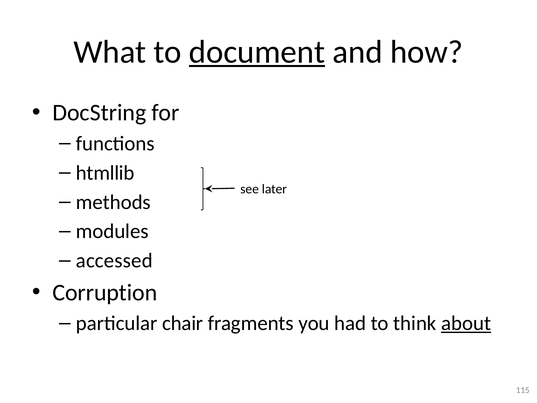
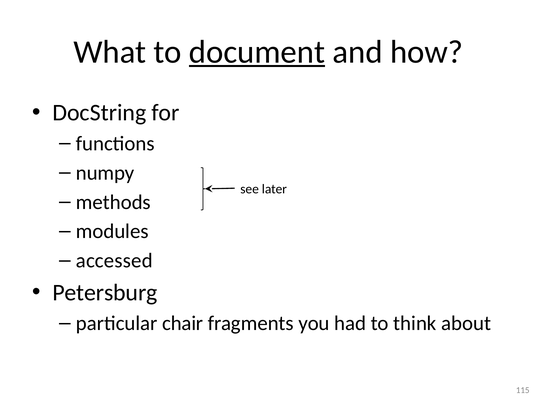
htmllib: htmllib -> numpy (105, 173)
Corruption: Corruption -> Petersburg (105, 292)
about underline: present -> none (466, 323)
